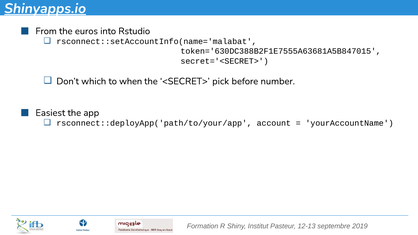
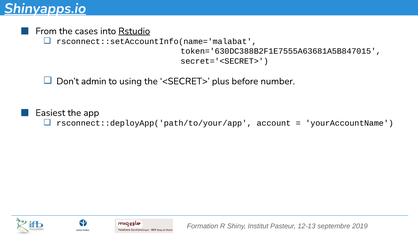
euros: euros -> cases (86, 31)
Rstudio underline: none -> present (134, 31)
which: which -> admin (94, 81)
when: when -> using (131, 81)
pick: pick -> plus (221, 81)
